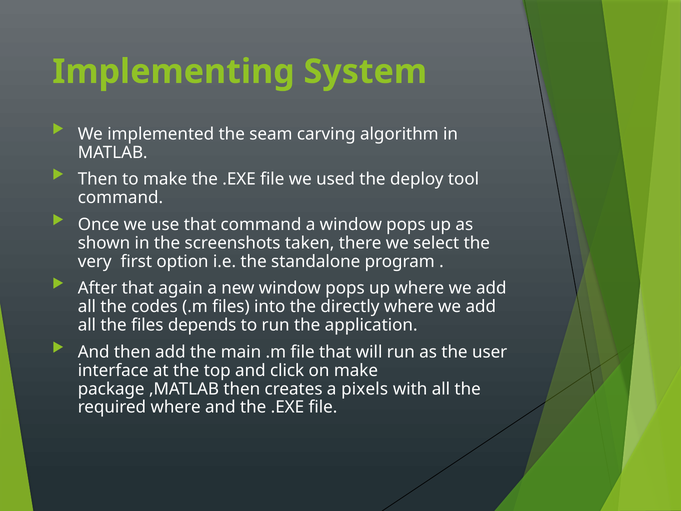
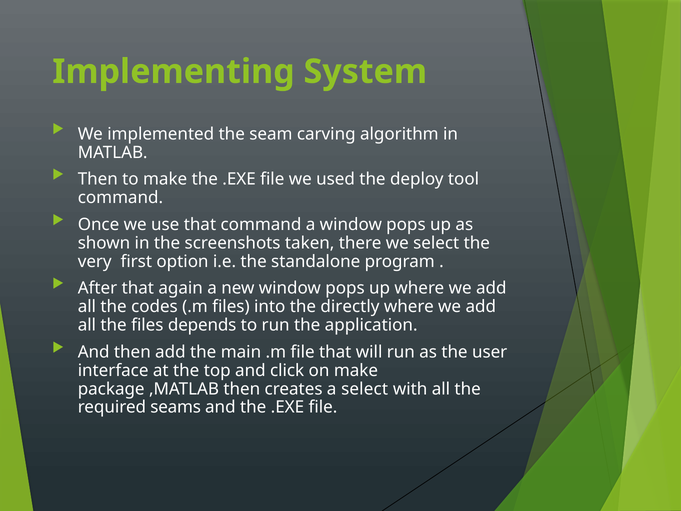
a pixels: pixels -> select (365, 389)
required where: where -> seams (176, 407)
